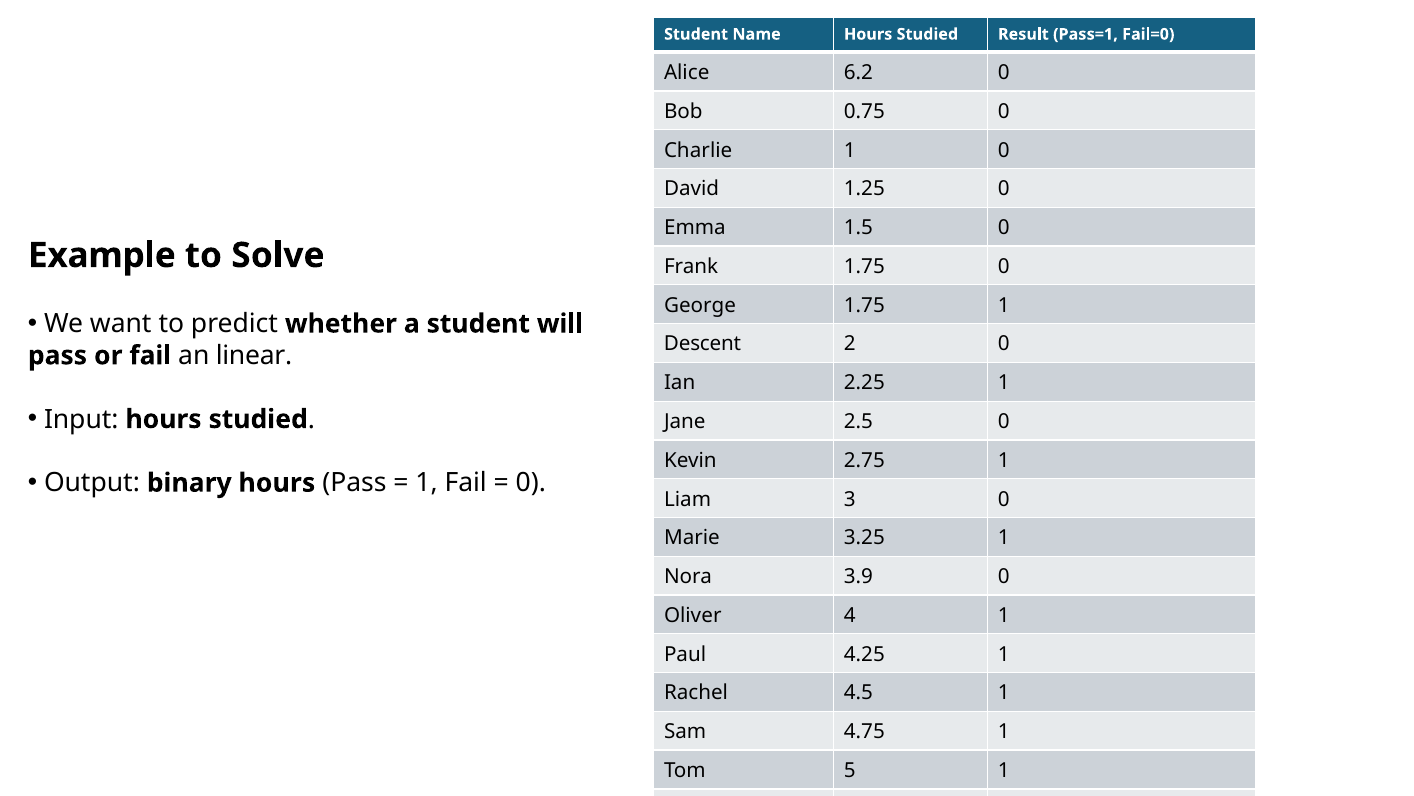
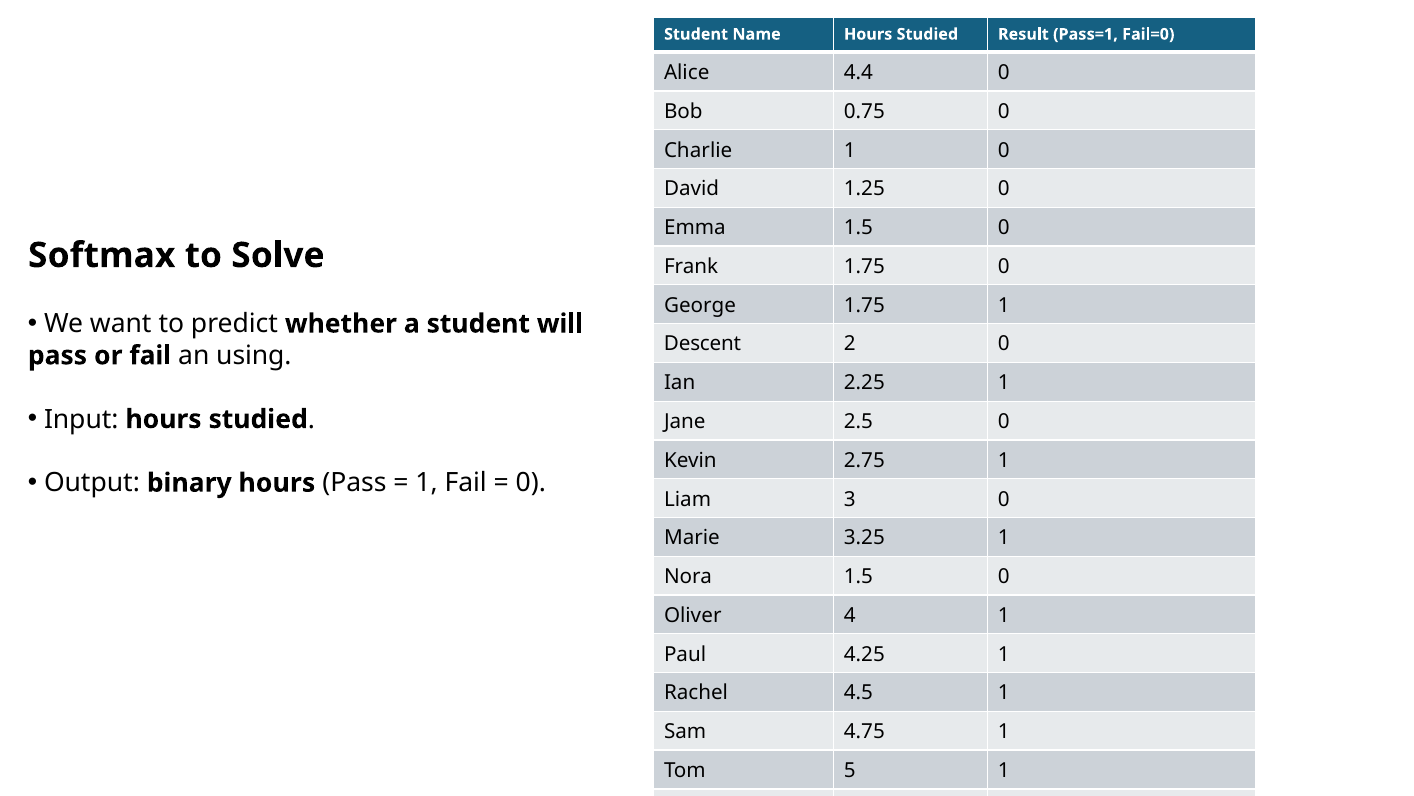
6.2: 6.2 -> 4.4 (858, 73)
Example: Example -> Softmax (102, 255)
linear: linear -> using (254, 355)
Nora 3.9: 3.9 -> 1.5 (858, 576)
